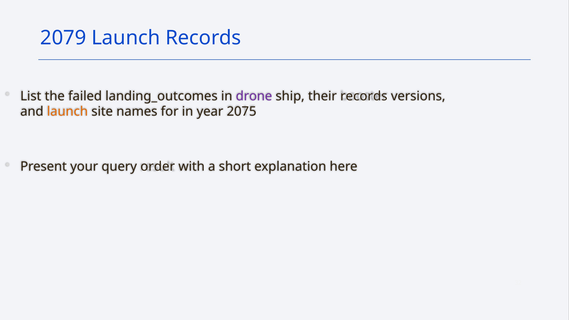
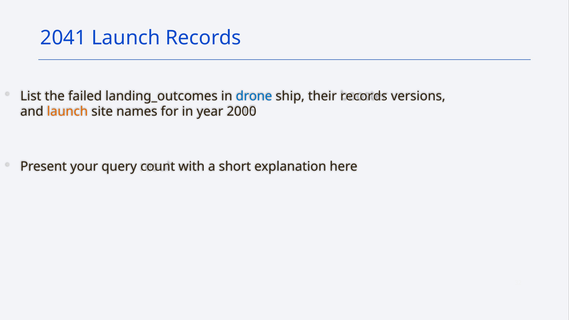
2079: 2079 -> 2041 (63, 38)
drone colour: purple -> blue (254, 96)
2075: 2075 -> 2000 (242, 112)
order: order -> count (158, 167)
